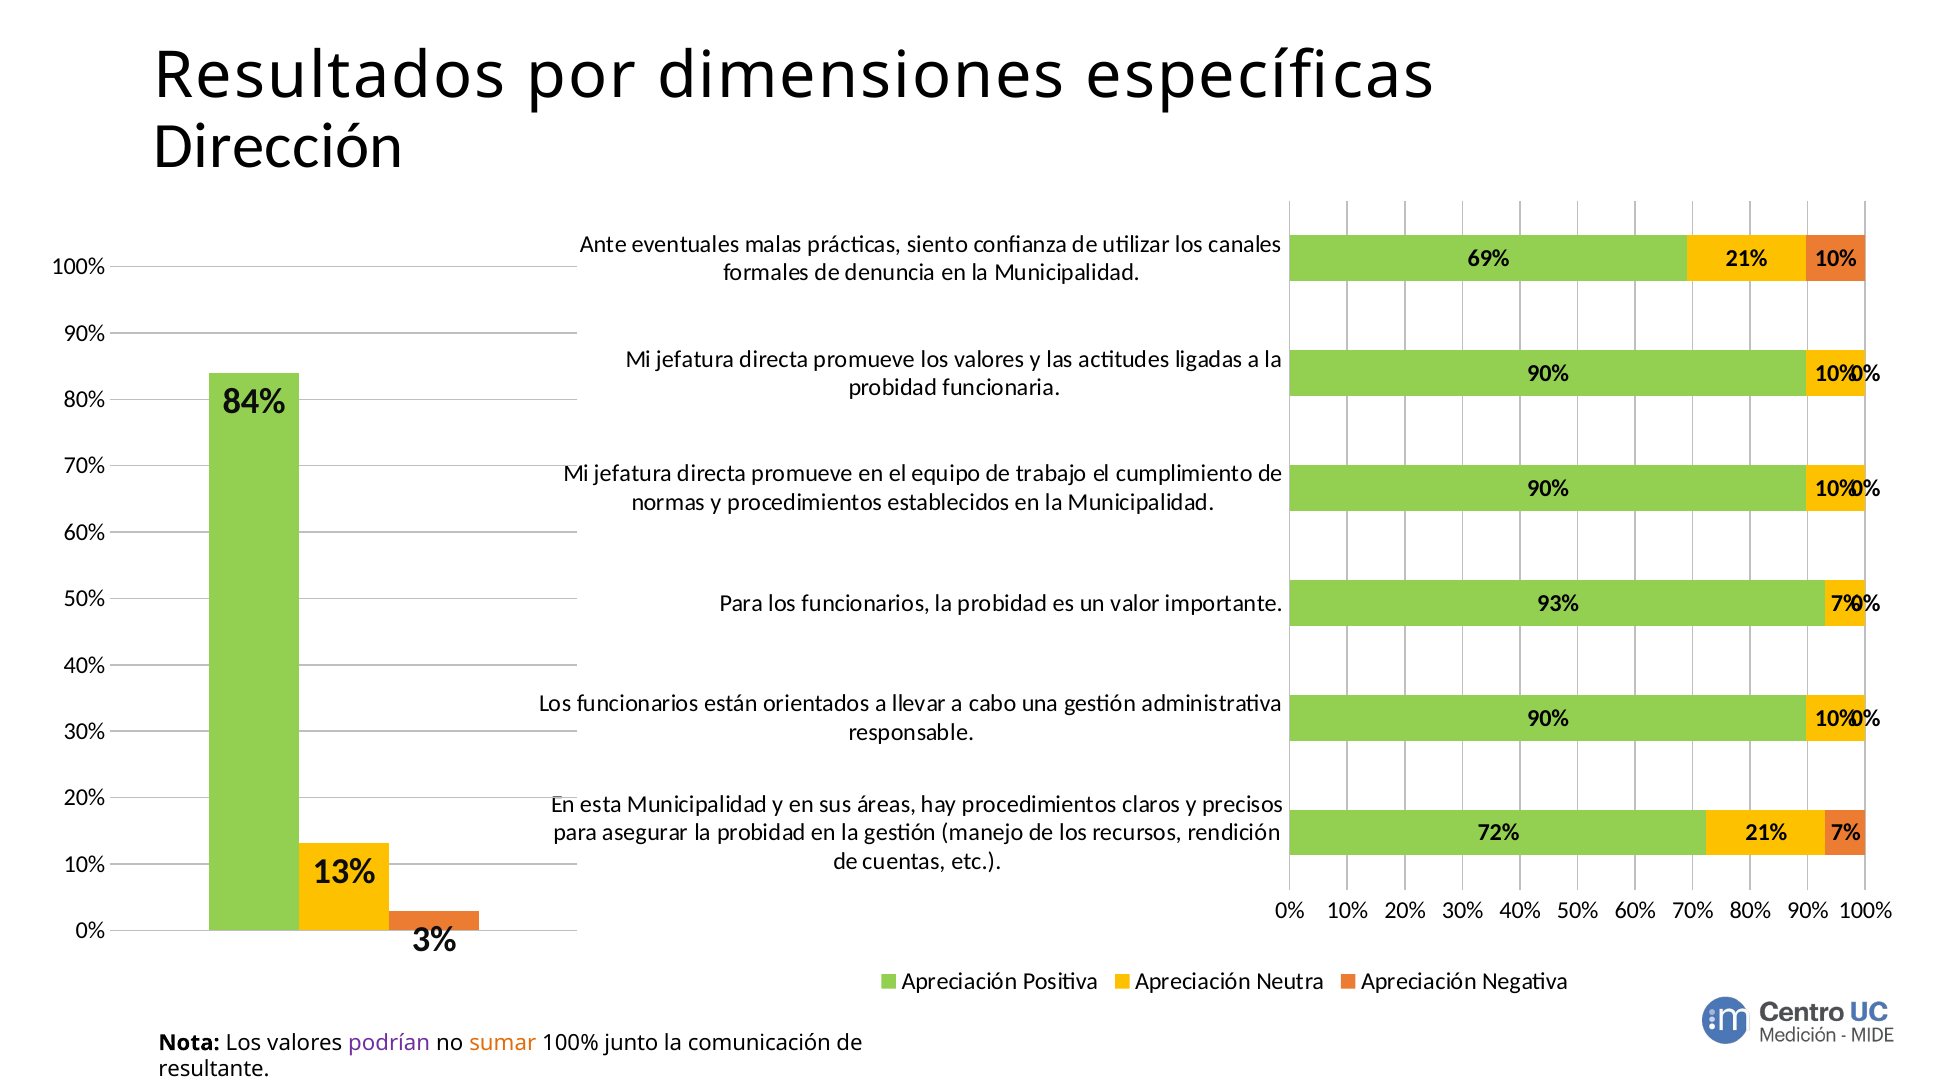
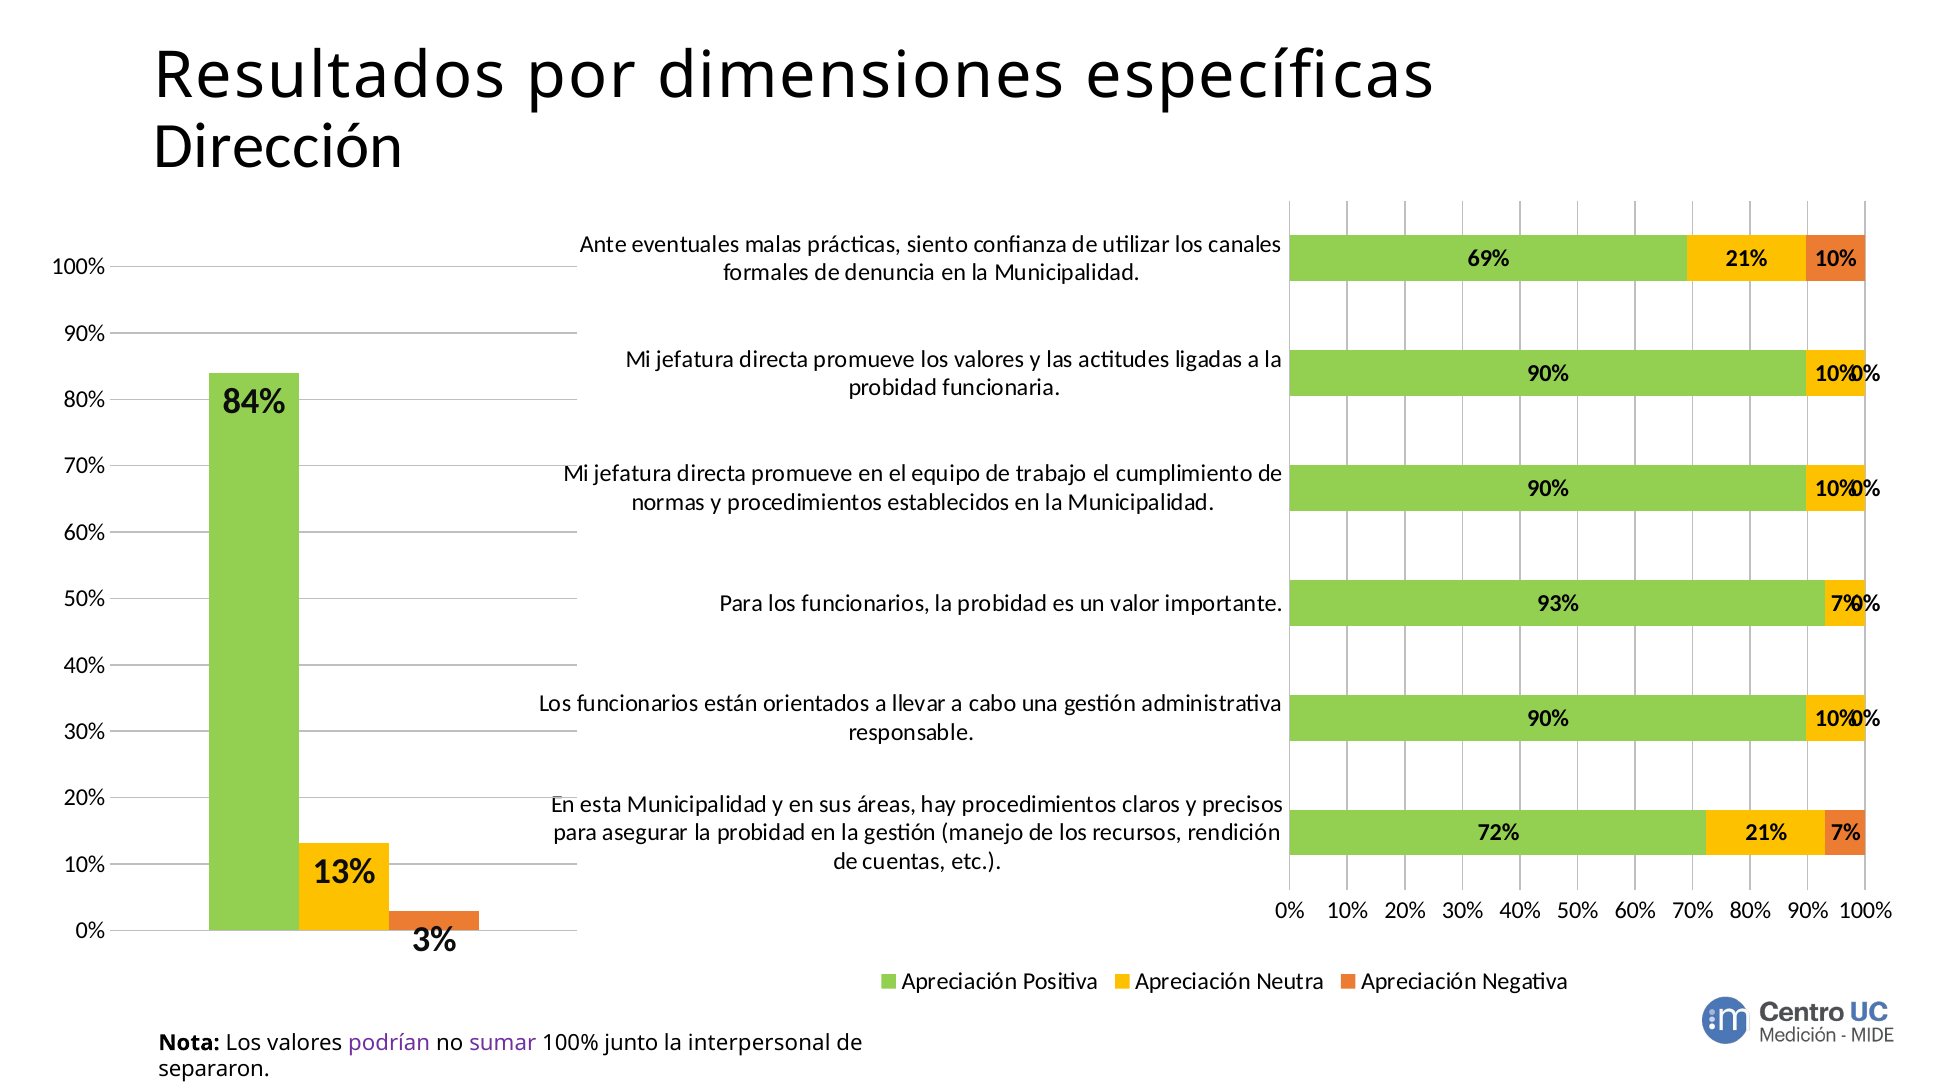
sumar colour: orange -> purple (503, 1043)
comunicación: comunicación -> interpersonal (759, 1043)
resultante: resultante -> separaron (214, 1070)
